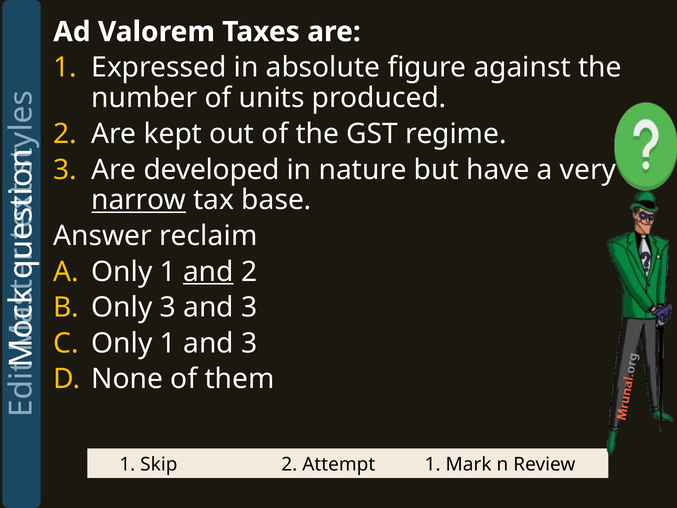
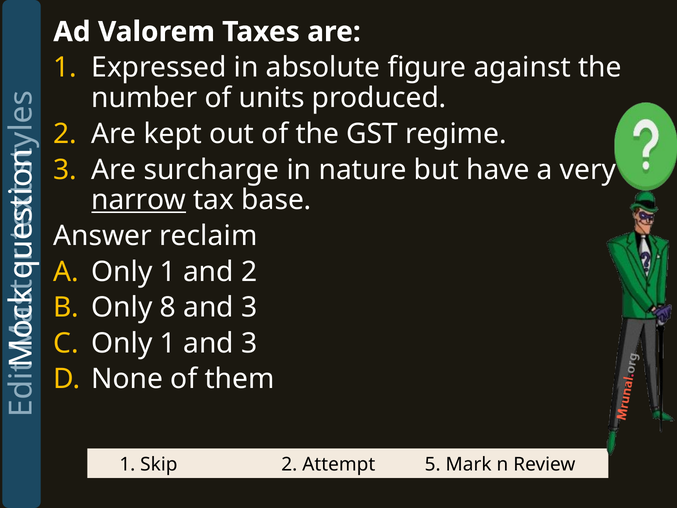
developed: developed -> surcharge (212, 170)
and underline: present -> none (208, 272)
Only 3: 3 -> 8 (168, 307)
1: 1 -> 5 (433, 464)
